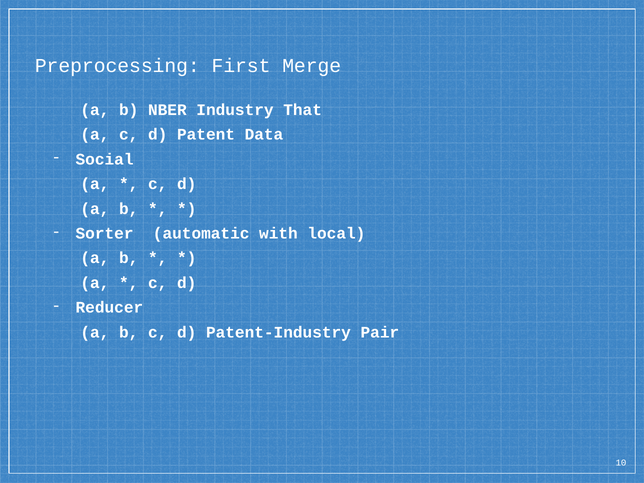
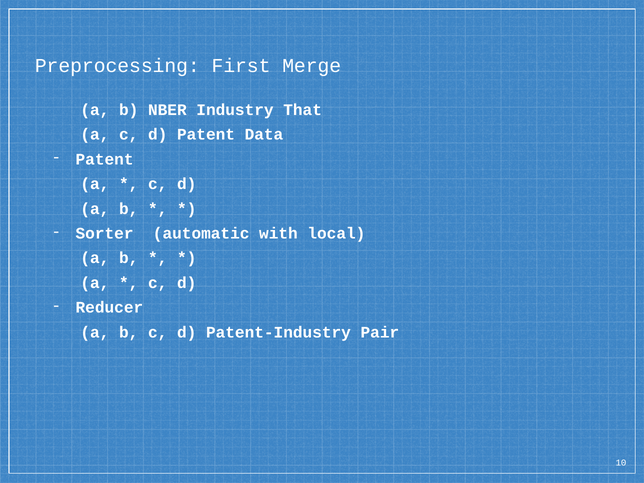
Social: Social -> Patent (105, 159)
